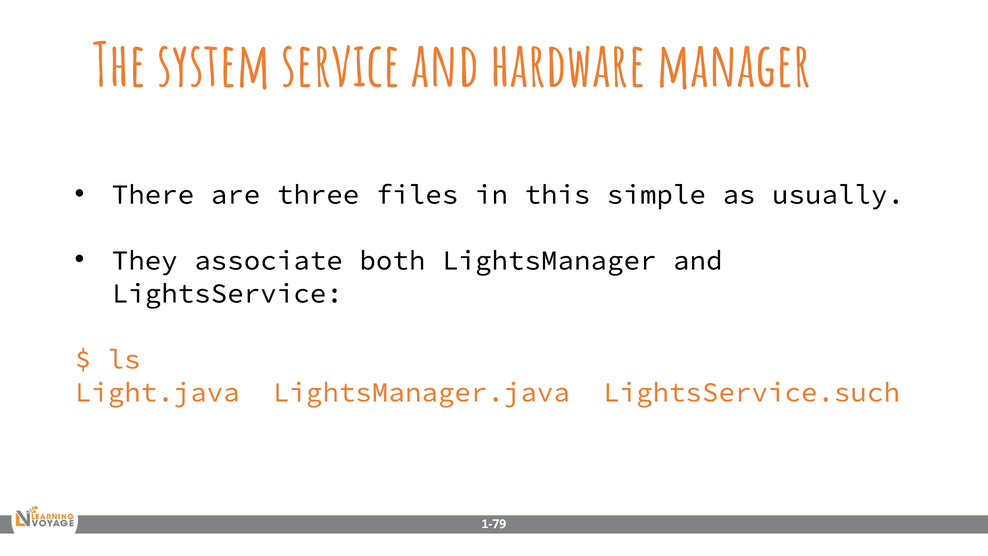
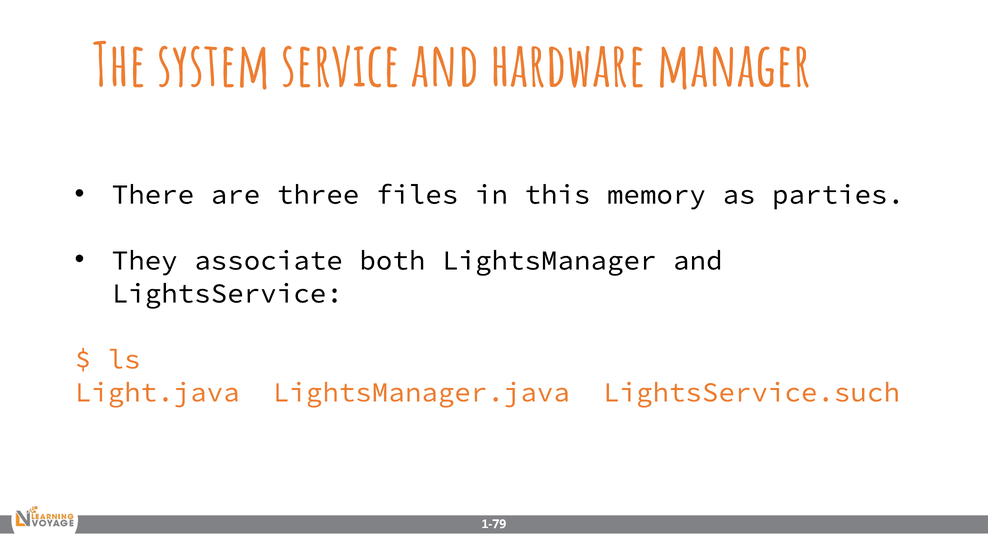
simple: simple -> memory (656, 194)
usually: usually -> parties (838, 194)
